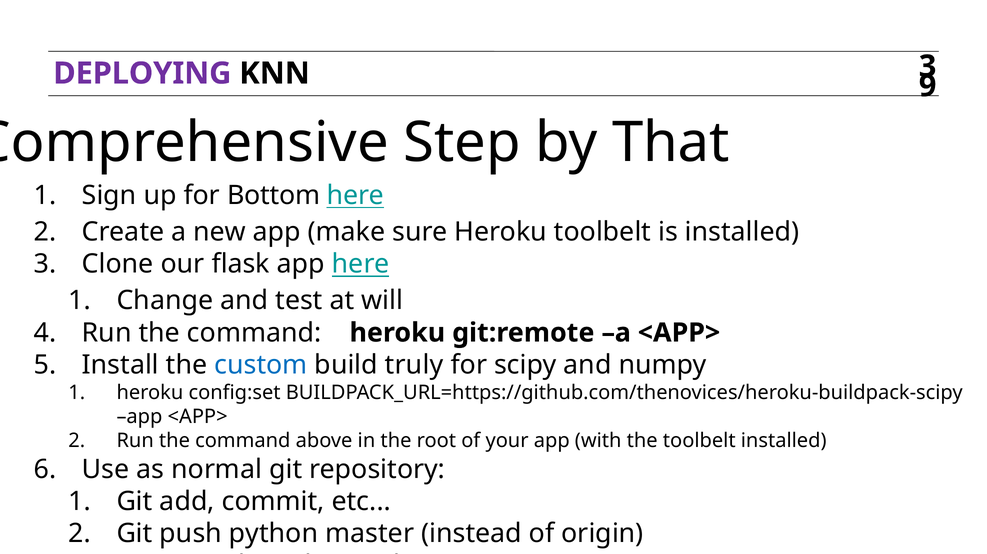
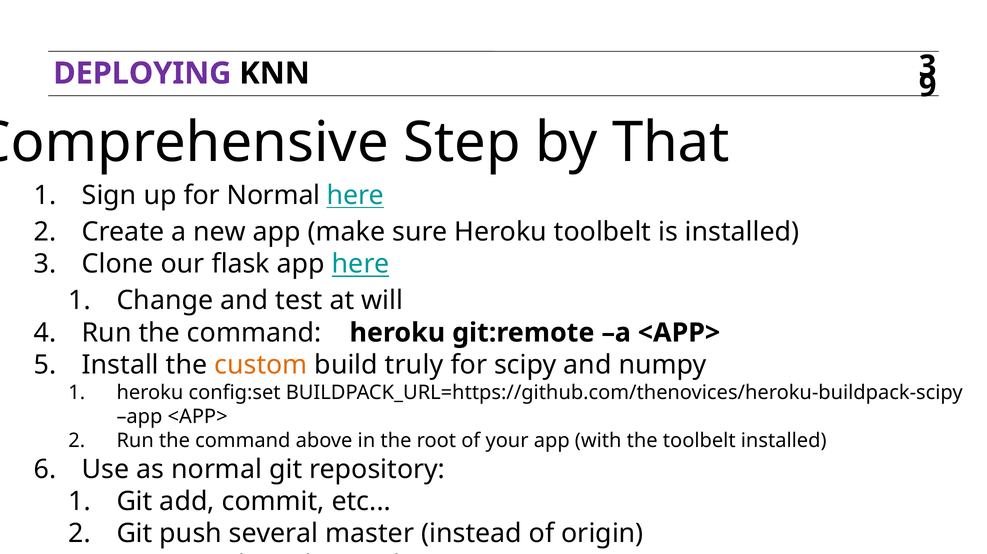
for Bottom: Bottom -> Normal (274, 195)
custom colour: blue -> orange (261, 365)
python: python -> several (274, 534)
